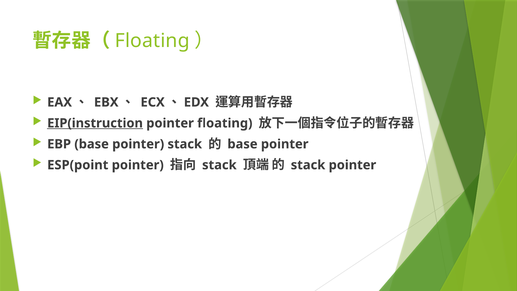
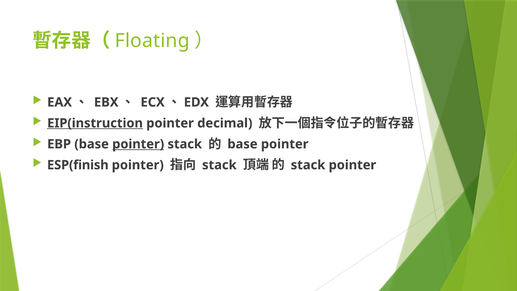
pointer floating: floating -> decimal (225, 123)
pointer underline: none -> present (138, 144)
ESP(point: ESP(point -> ESP(finish (78, 165)
